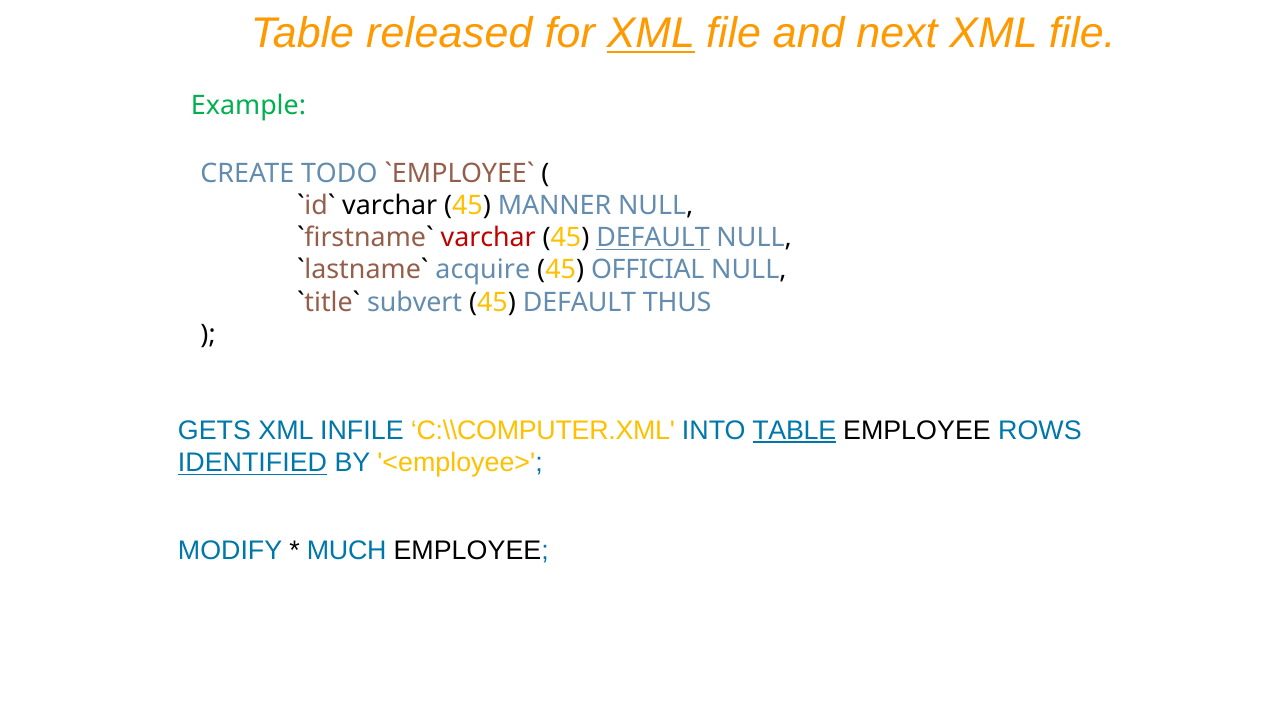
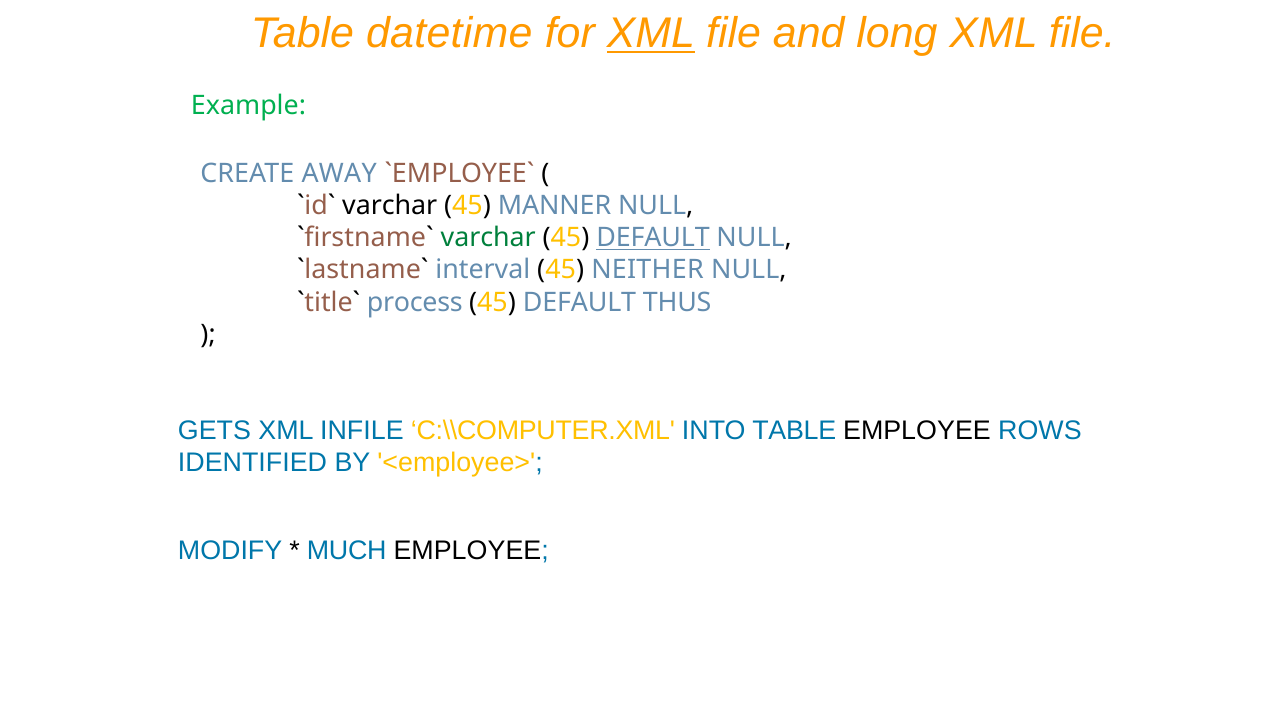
released: released -> datetime (449, 33)
next: next -> long (897, 33)
TODO: TODO -> AWAY (339, 174)
varchar colour: red -> green (488, 238)
acquire: acquire -> interval (483, 270)
OFFICIAL: OFFICIAL -> NEITHER (647, 270)
subvert: subvert -> process (415, 302)
TABLE underline: present -> none (794, 431)
IDENTIFIED underline: present -> none (252, 463)
